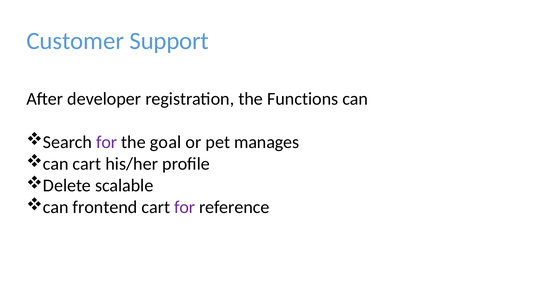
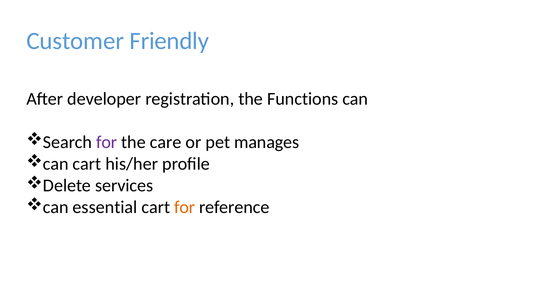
Support: Support -> Friendly (169, 41)
goal: goal -> care (166, 142)
scalable: scalable -> services (124, 186)
frontend: frontend -> essential (105, 208)
for colour: purple -> orange (185, 208)
